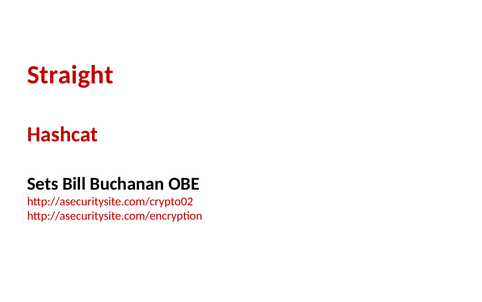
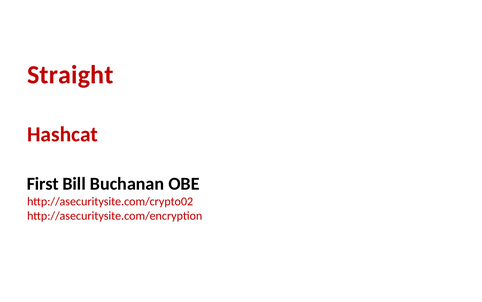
Sets: Sets -> First (43, 183)
